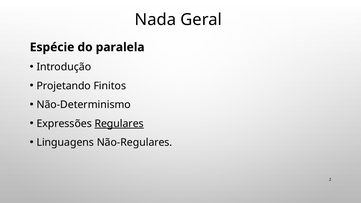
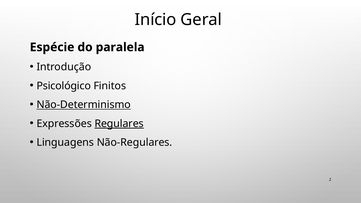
Nada: Nada -> Início (156, 20)
Projetando: Projetando -> Psicológico (64, 86)
Não-Determinismo underline: none -> present (84, 105)
